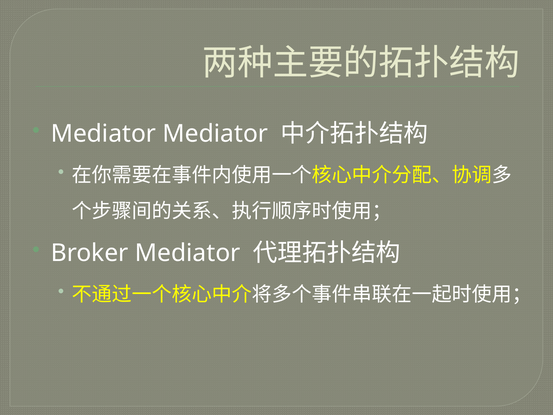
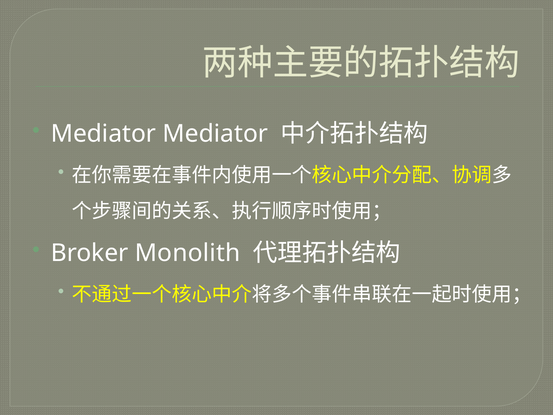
Broker Mediator: Mediator -> Monolith (188, 253)
